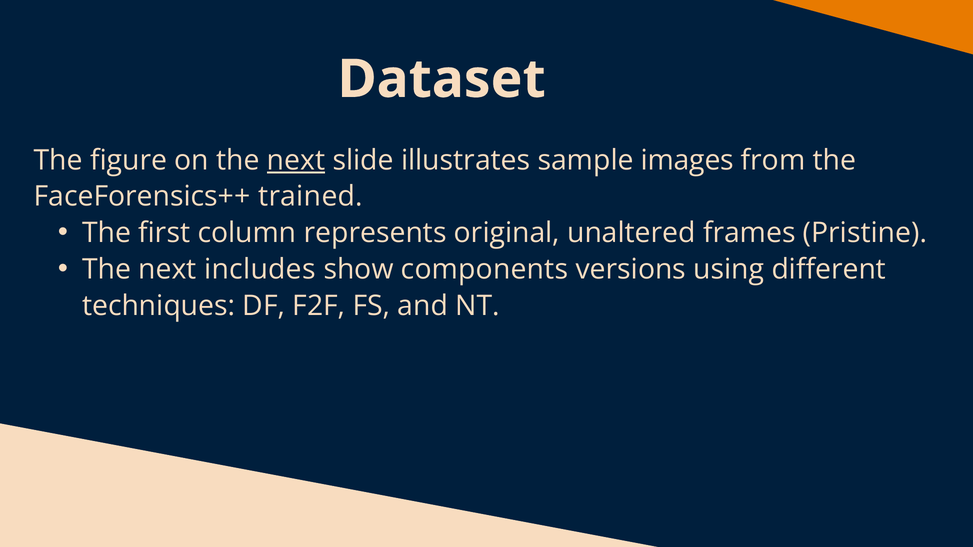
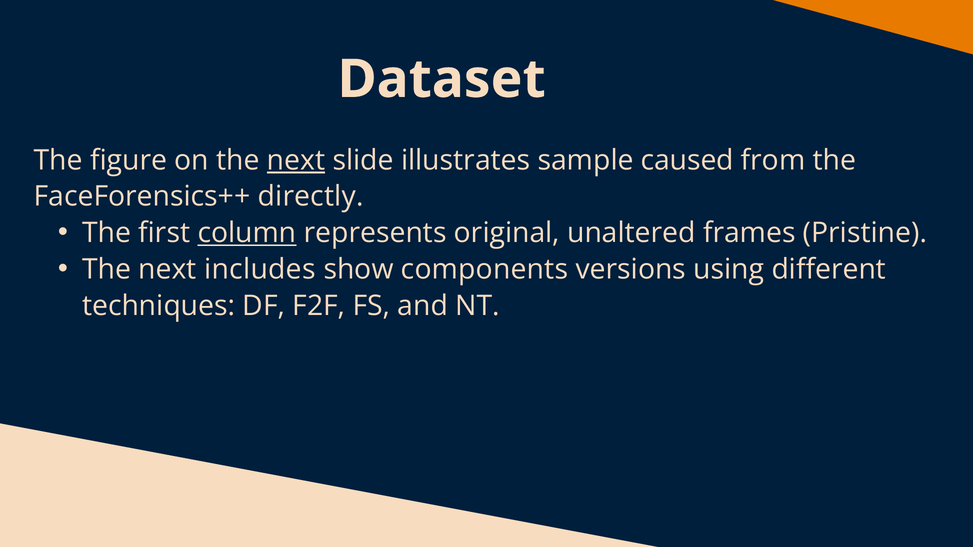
images: images -> caused (687, 160)
trained: trained -> directly (311, 197)
column underline: none -> present (247, 233)
